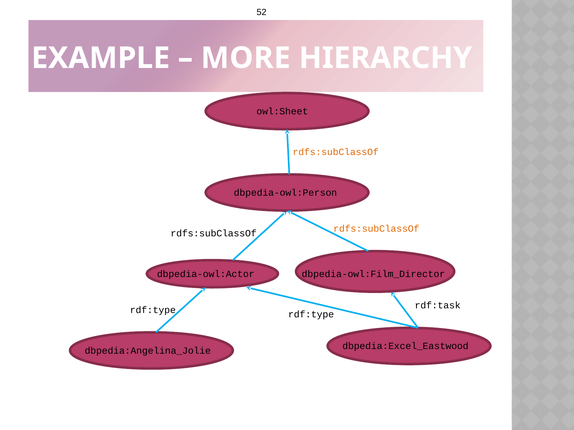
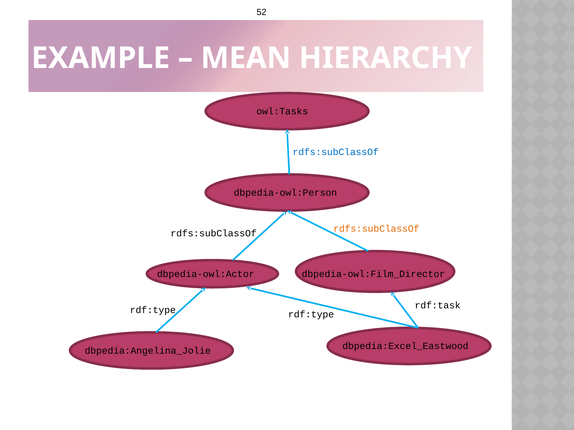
MORE: MORE -> MEAN (246, 58)
owl:Sheet: owl:Sheet -> owl:Tasks (282, 111)
rdfs:subClassOf colour: orange -> blue (336, 152)
